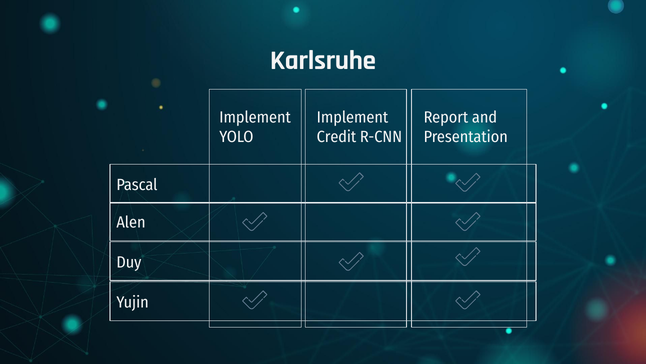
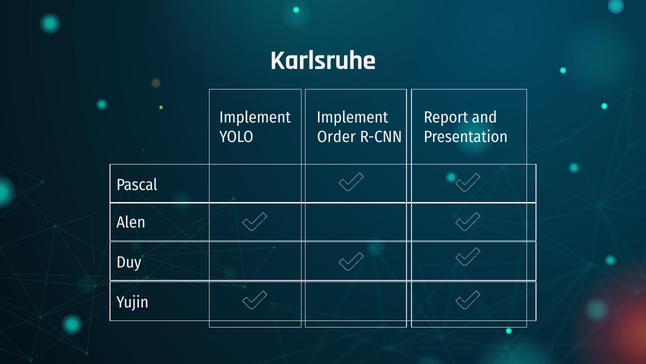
Credit: Credit -> Order (336, 137)
